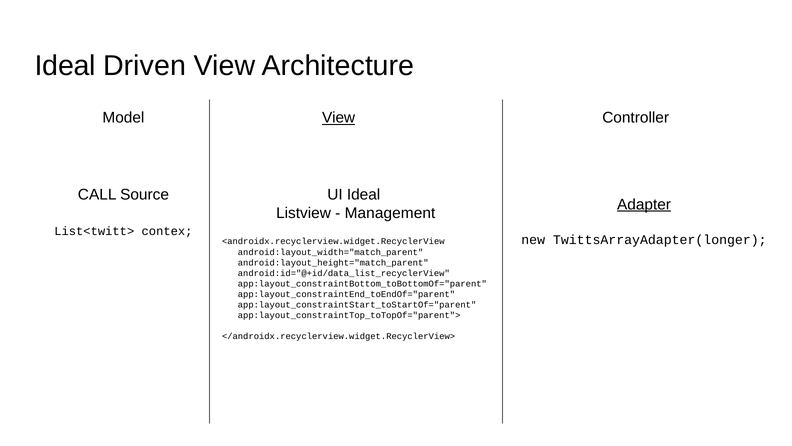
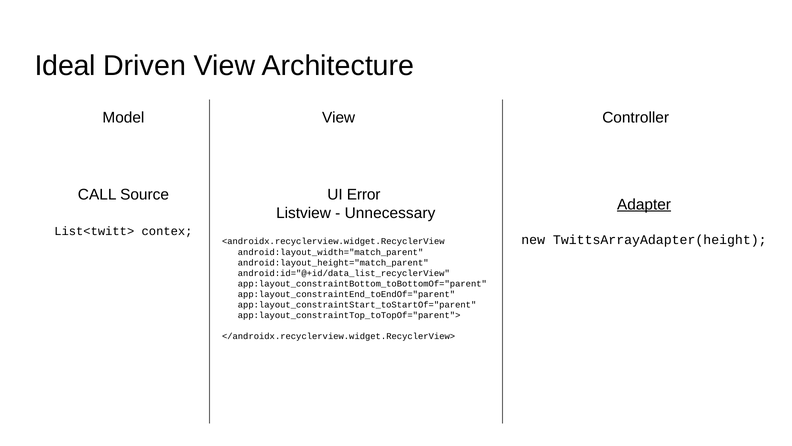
View underline: present -> none (339, 118)
UI Ideal: Ideal -> Error (364, 194)
Management: Management -> Unnecessary (390, 213)
TwittsArrayAdapter(longer: TwittsArrayAdapter(longer -> TwittsArrayAdapter(height (660, 240)
